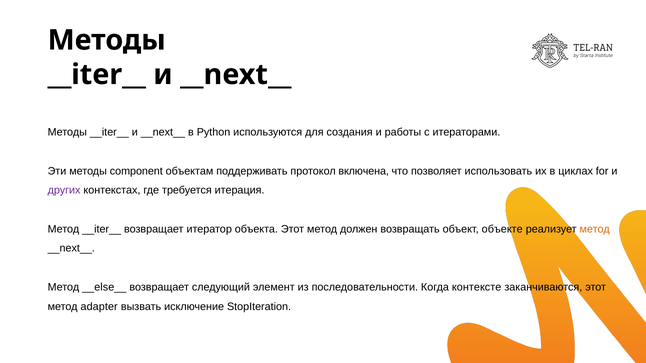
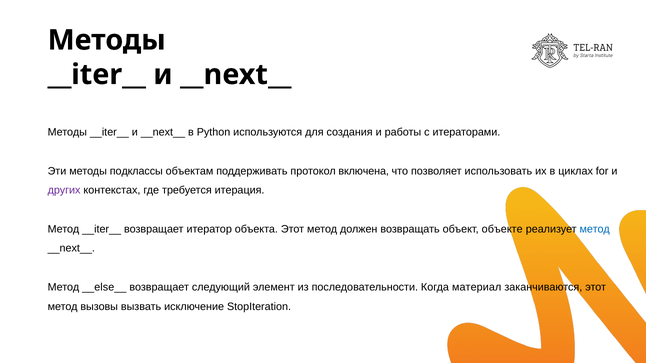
component: component -> подклассы (136, 171)
метод colour: orange -> blue (595, 229)
контексте: контексте -> материал (477, 287)
adapter: adapter -> вызовы (99, 307)
